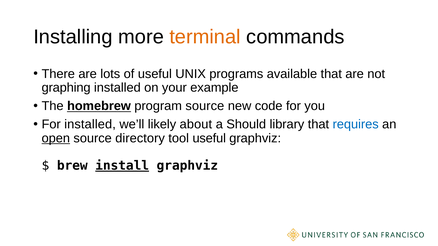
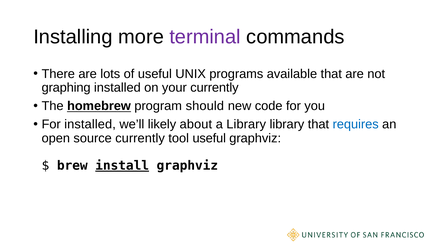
terminal colour: orange -> purple (205, 37)
your example: example -> currently (214, 88)
program source: source -> should (205, 106)
a Should: Should -> Library (246, 125)
open underline: present -> none (56, 138)
source directory: directory -> currently (140, 138)
